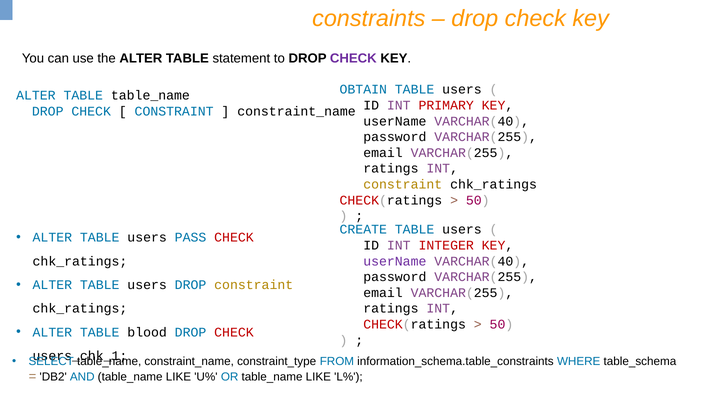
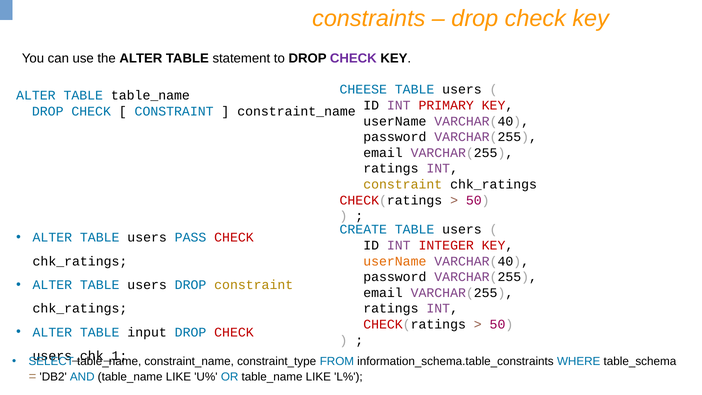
OBTAIN: OBTAIN -> CHEESE (363, 90)
userName colour: purple -> orange (395, 261)
blood: blood -> input (147, 332)
